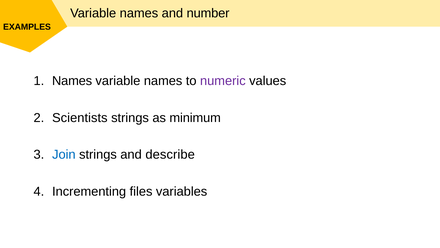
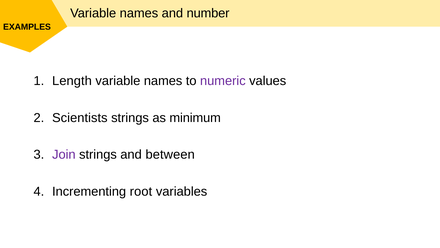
Names: Names -> Length (72, 81)
Join colour: blue -> purple (64, 154)
describe: describe -> between (170, 154)
files: files -> root (141, 191)
